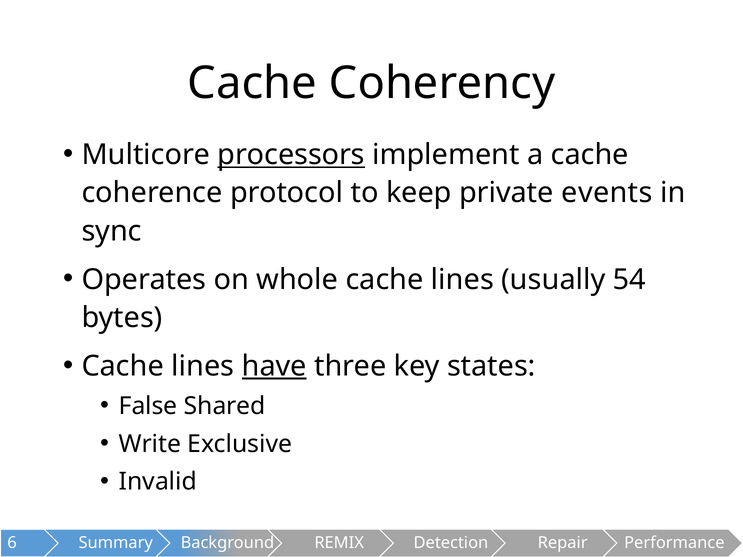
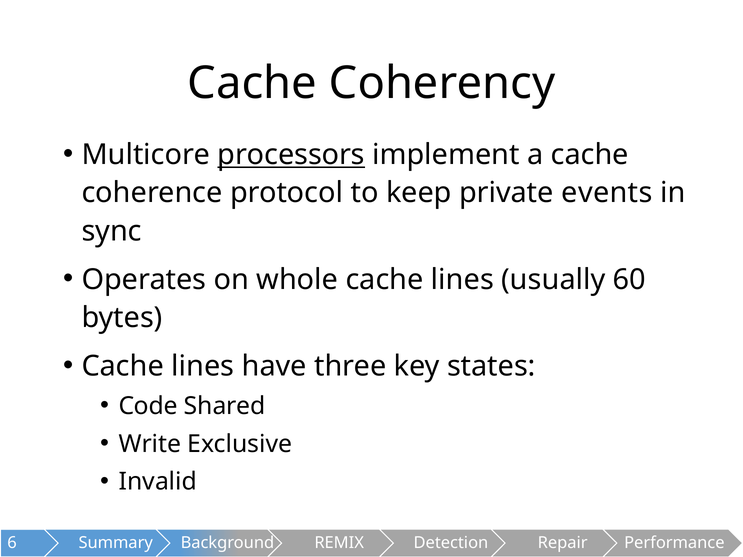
54: 54 -> 60 (629, 280)
have underline: present -> none (274, 366)
False: False -> Code (148, 406)
